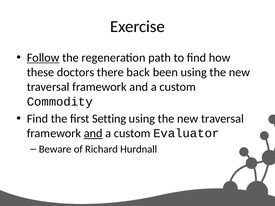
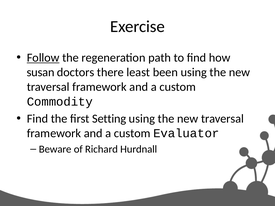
these: these -> susan (41, 72)
back: back -> least (138, 72)
and underline: present -> none (93, 133)
